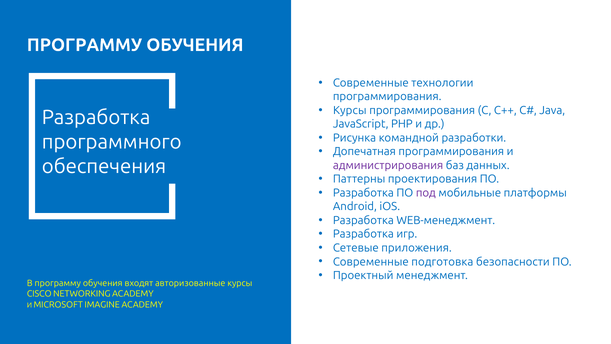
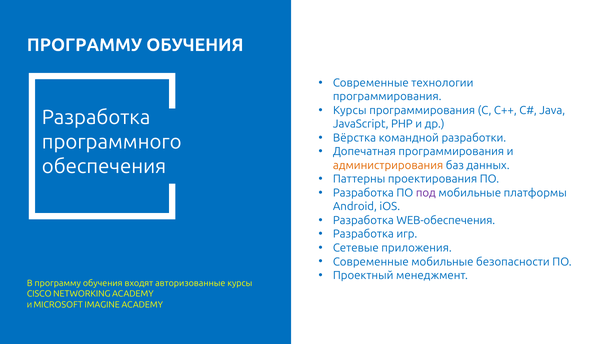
Рисунка: Рисунка -> Вёрстка (354, 138)
администрирования colour: purple -> orange (388, 165)
WEB-менеджмент: WEB-менеджмент -> WEB-обеспечения (446, 220)
Современные подготовка: подготовка -> мобильные (442, 261)
